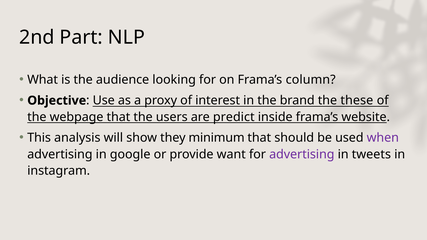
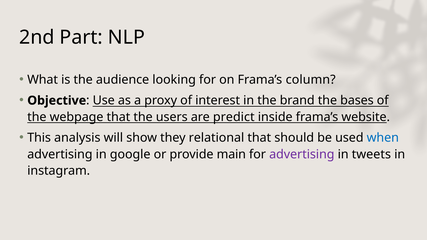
these: these -> bases (357, 101)
minimum: minimum -> relational (216, 138)
when colour: purple -> blue (383, 138)
want: want -> main (231, 154)
